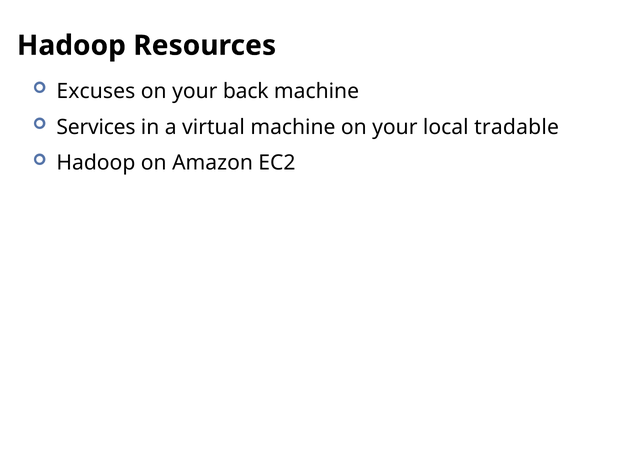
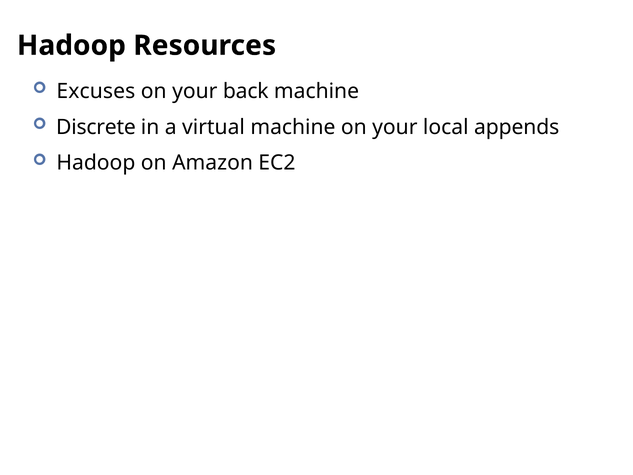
Services: Services -> Discrete (96, 127)
tradable: tradable -> appends (517, 127)
